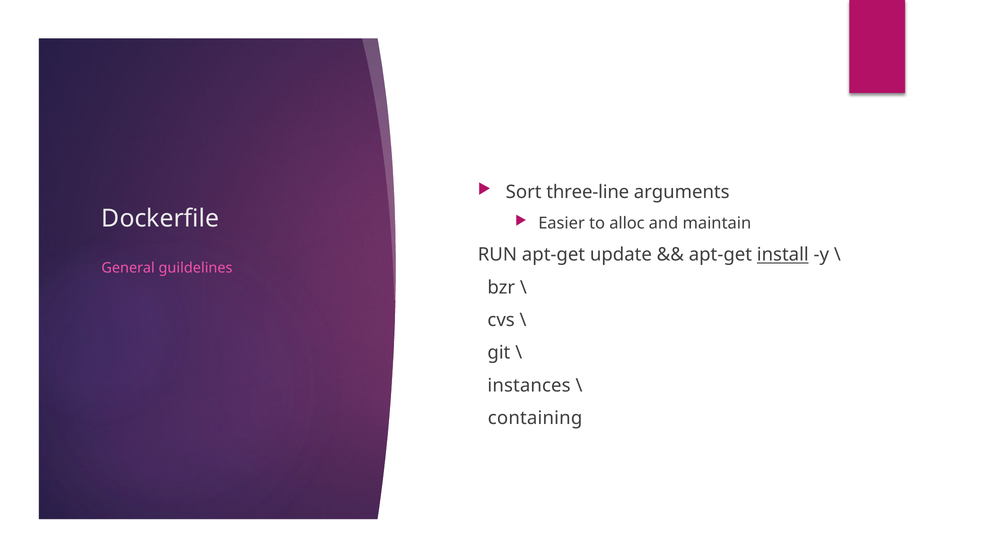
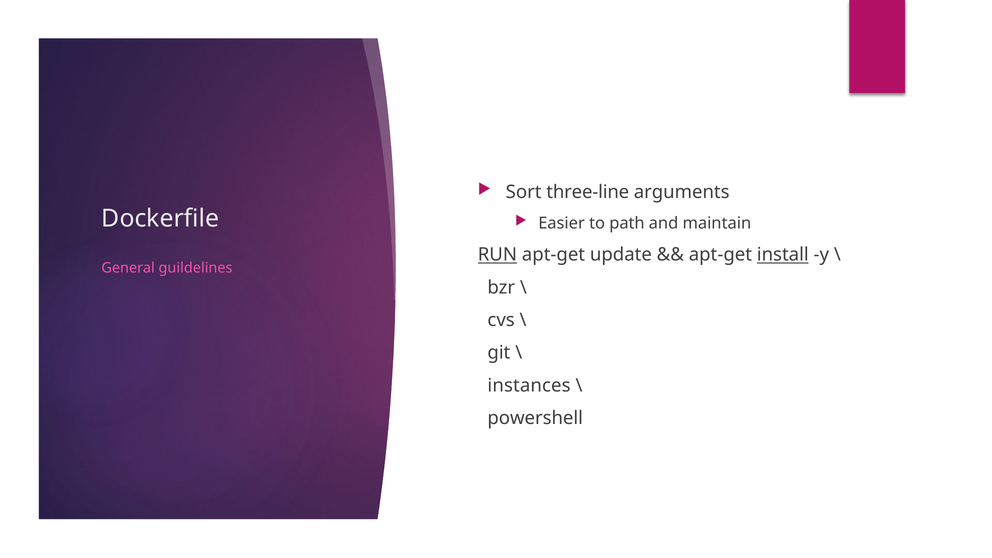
alloc: alloc -> path (627, 223)
RUN underline: none -> present (497, 255)
containing: containing -> powershell (535, 418)
